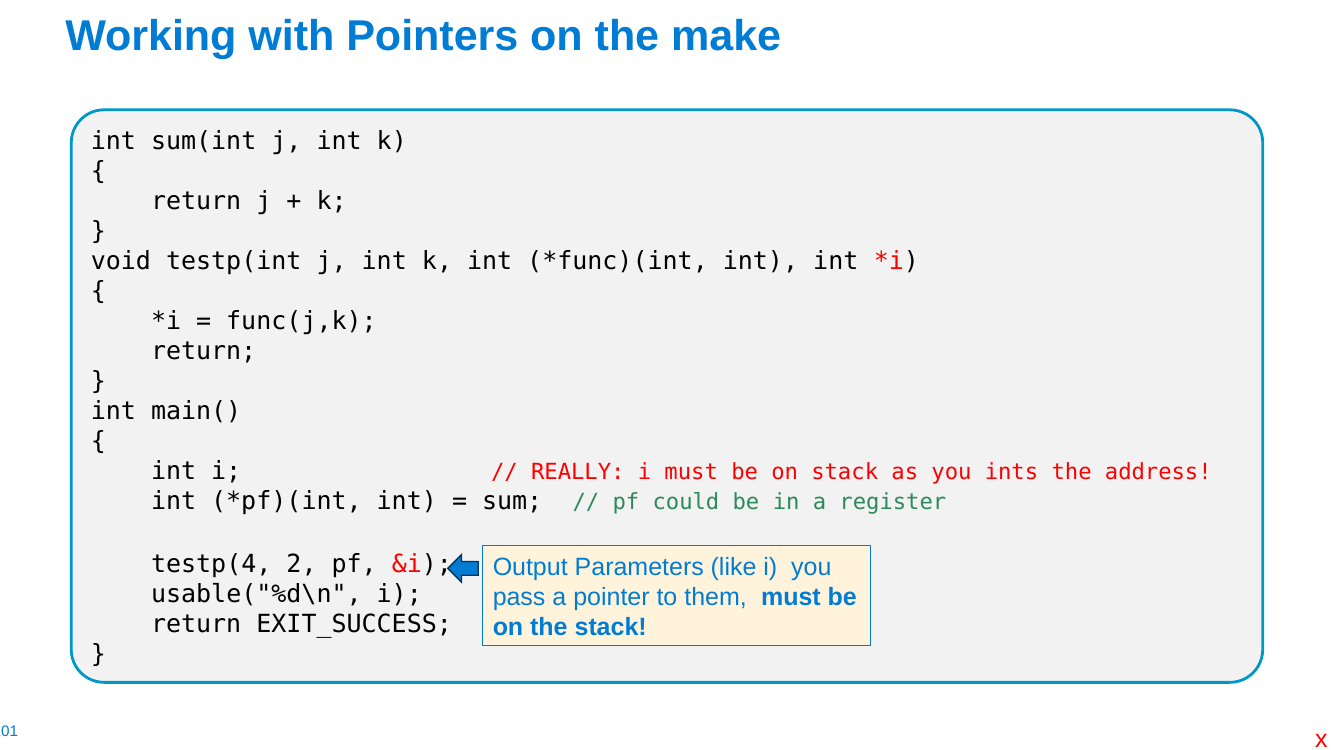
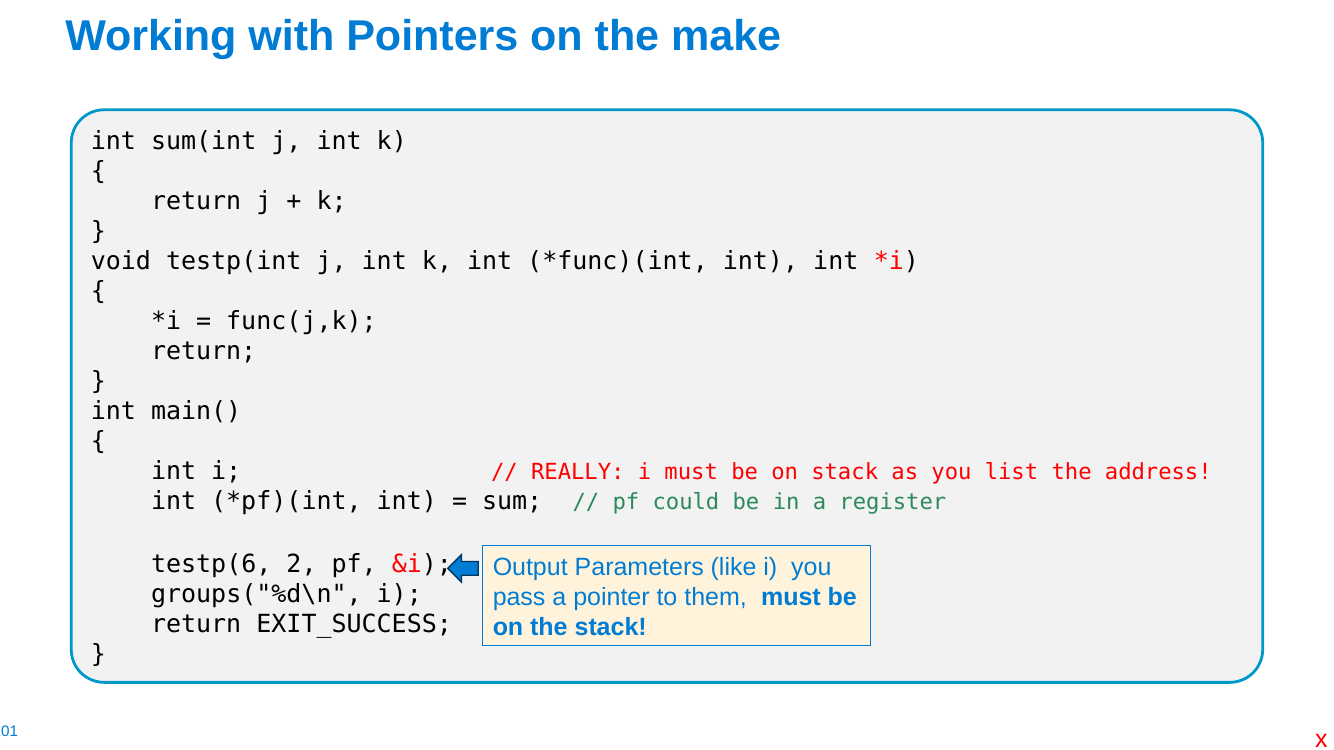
ints: ints -> list (1012, 472)
testp(4: testp(4 -> testp(6 (211, 565)
usable("%d\n: usable("%d\n -> groups("%d\n (256, 595)
